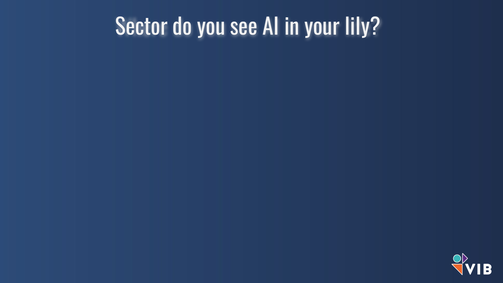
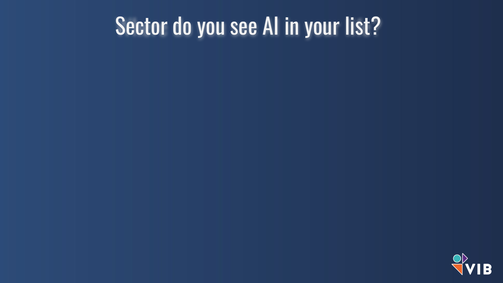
lily: lily -> list (363, 27)
